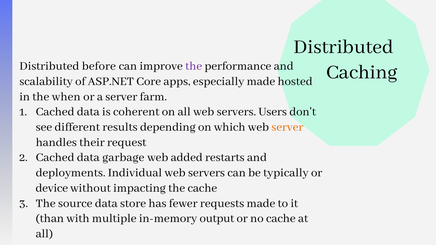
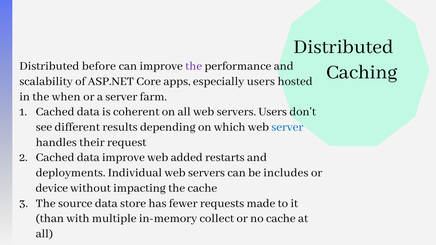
especially made: made -> users (261, 81)
server colour: orange -> blue (287, 127)
data garbage: garbage -> improve (123, 157)
typically: typically -> includes (286, 173)
output: output -> collect (217, 218)
